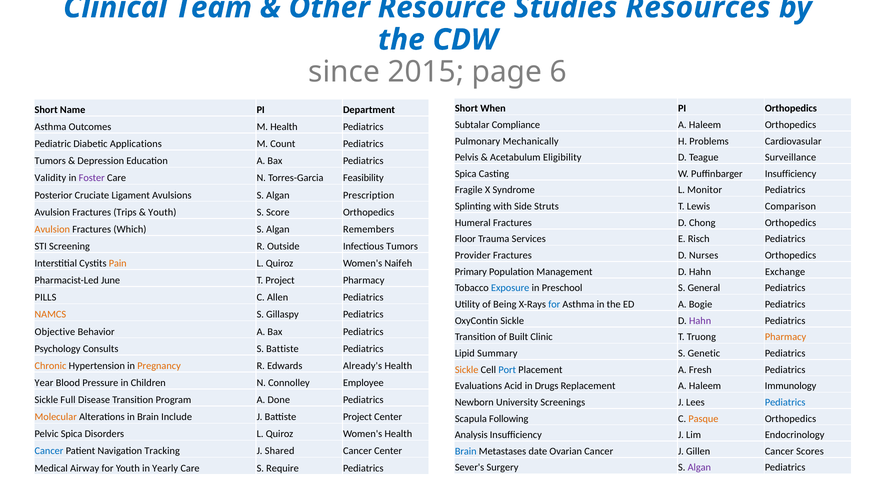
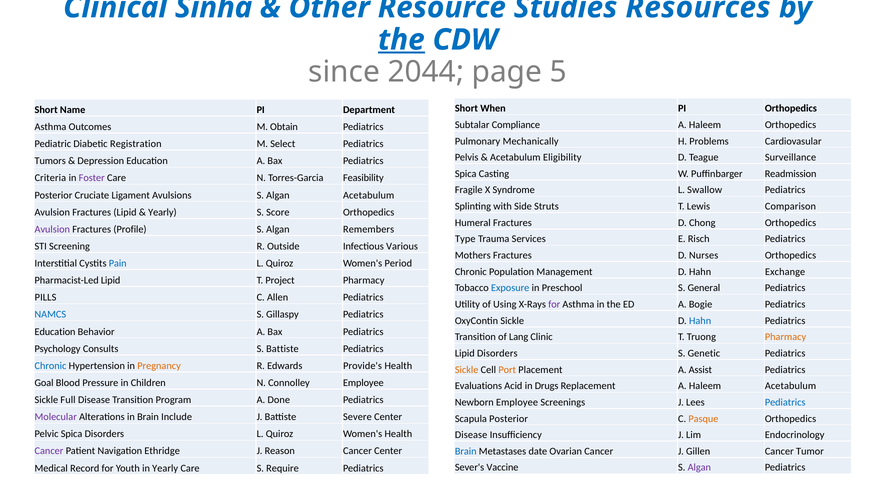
Team: Team -> Sinha (214, 7)
the underline: none -> present (401, 40)
2015: 2015 -> 2044 (426, 72)
6: 6 -> 5 (559, 72)
M Health: Health -> Obtain (284, 127)
Applications: Applications -> Registration (136, 144)
Count: Count -> Select (283, 144)
Puffinbarger Insufficiency: Insufficiency -> Readmission (791, 174)
Validity: Validity -> Criteria (50, 178)
Monitor: Monitor -> Swallow (705, 190)
Algan Prescription: Prescription -> Acetabulum (369, 195)
Fractures Trips: Trips -> Lipid (125, 212)
Youth: Youth -> Yearly (162, 212)
Avulsion colour: orange -> purple (52, 229)
Which: Which -> Profile (130, 229)
Floor: Floor -> Type (465, 239)
Infectious Tumors: Tumors -> Various (402, 246)
Provider: Provider -> Mothers (473, 255)
Pain colour: orange -> blue (118, 263)
Naifeh: Naifeh -> Period (398, 263)
Primary: Primary -> Chronic (471, 272)
Pharmacist-Led June: June -> Lipid (111, 280)
Being: Being -> Using (505, 304)
for colour: blue -> purple (554, 304)
NAMCS colour: orange -> blue (50, 315)
Hahn colour: purple -> blue (700, 321)
Objective: Objective -> Education (55, 332)
Built: Built -> Lang (519, 337)
Lipid Summary: Summary -> Disorders (497, 353)
Chronic colour: orange -> blue (50, 366)
Already's: Already's -> Provide's (363, 366)
Port colour: blue -> orange (507, 370)
Fresh: Fresh -> Assist (700, 370)
Year: Year -> Goal (44, 383)
Haleem Immunology: Immunology -> Acetabulum (790, 386)
Newborn University: University -> Employee (517, 402)
Molecular colour: orange -> purple (56, 417)
Battiste Project: Project -> Severe (357, 417)
Scapula Following: Following -> Posterior (509, 419)
Analysis: Analysis -> Disease (471, 435)
Cancer colour: blue -> purple (49, 451)
Tracking: Tracking -> Ethridge (162, 451)
Shared: Shared -> Reason (280, 451)
Scores: Scores -> Tumor (810, 451)
Surgery: Surgery -> Vaccine (503, 468)
Airway: Airway -> Record (85, 468)
